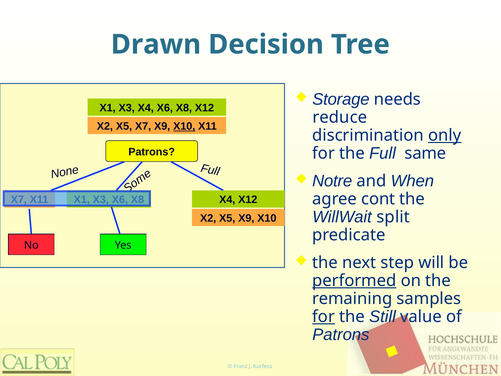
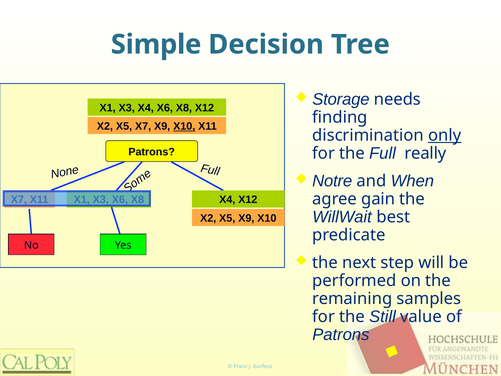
Drawn: Drawn -> Simple (156, 44)
reduce: reduce -> finding (340, 117)
same: same -> really (425, 153)
cont: cont -> gain (378, 199)
split: split -> best (393, 217)
performed underline: present -> none (354, 281)
for underline: present -> none (324, 316)
